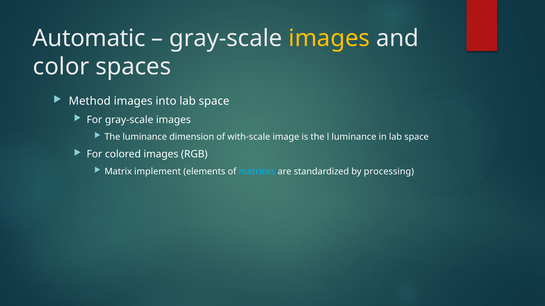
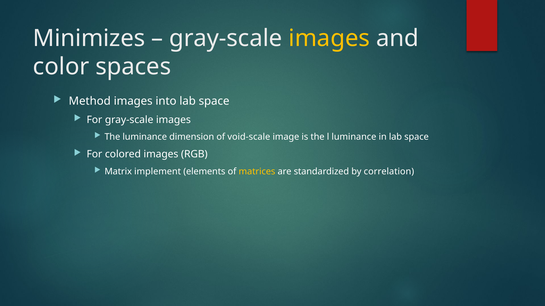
Automatic: Automatic -> Minimizes (89, 38)
with-scale: with-scale -> void-scale (249, 137)
matrices colour: light blue -> yellow (257, 172)
processing: processing -> correlation (389, 172)
